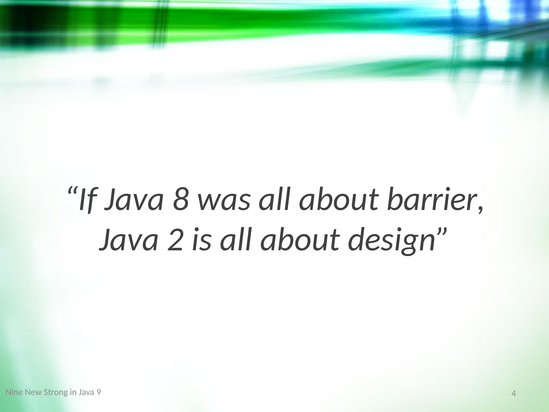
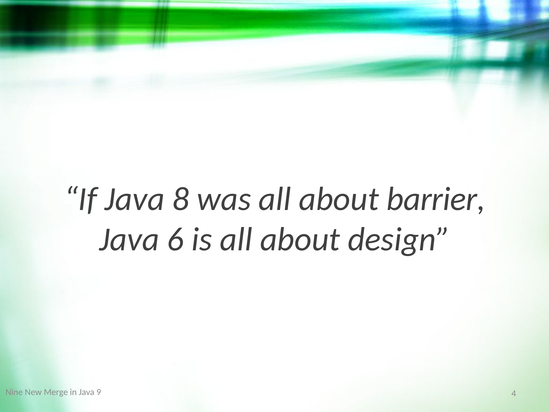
2: 2 -> 6 (175, 239)
Strong: Strong -> Merge (56, 392)
